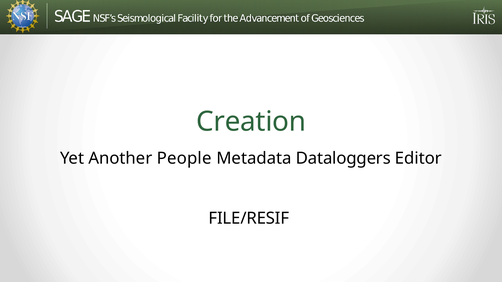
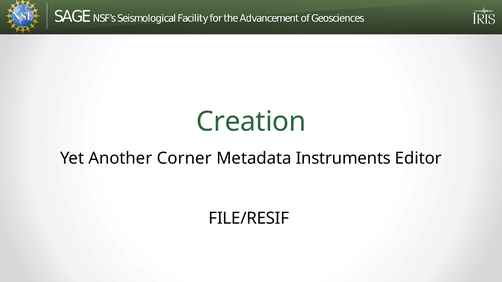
People: People -> Corner (184, 159)
Dataloggers: Dataloggers -> Instruments (343, 159)
